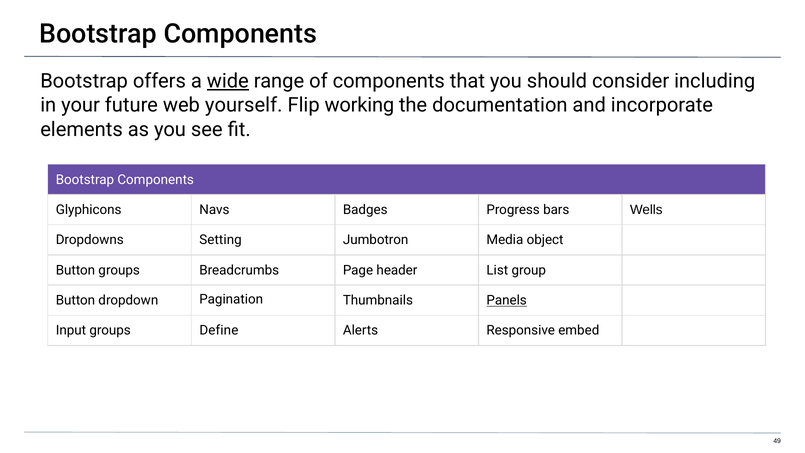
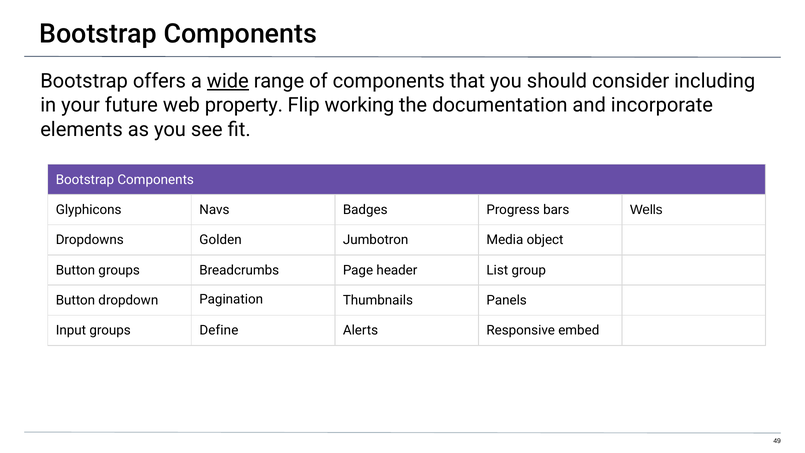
yourself: yourself -> property (244, 105)
Setting: Setting -> Golden (221, 240)
Panels underline: present -> none (507, 300)
